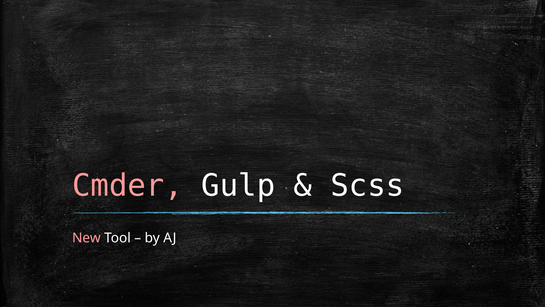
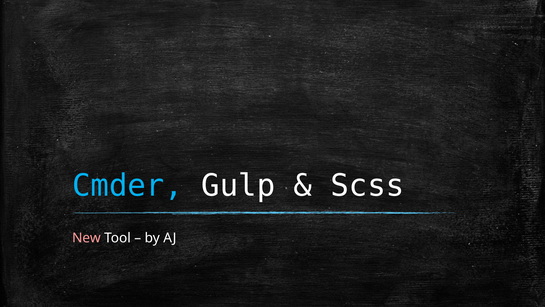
Cmder colour: pink -> light blue (128, 186)
